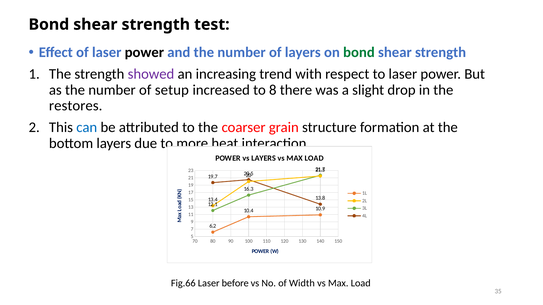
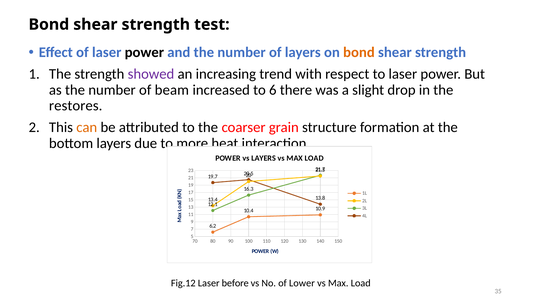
bond colour: green -> orange (359, 52)
setup: setup -> beam (172, 90)
8: 8 -> 6 (273, 90)
can colour: blue -> orange (87, 127)
Fig.66: Fig.66 -> Fig.12 (183, 283)
Width: Width -> Lower (302, 283)
